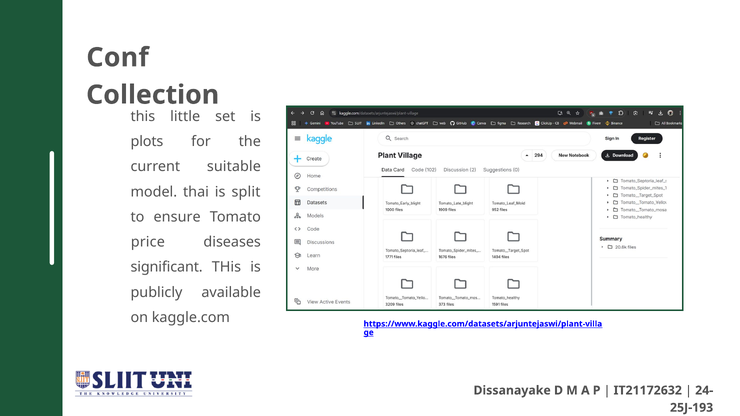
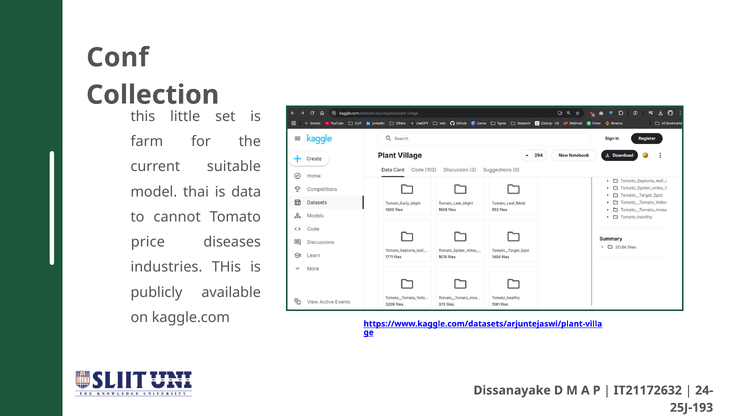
plots: plots -> farm (147, 142)
split: split -> data (246, 192)
ensure: ensure -> cannot (177, 217)
significant: significant -> industries (167, 267)
